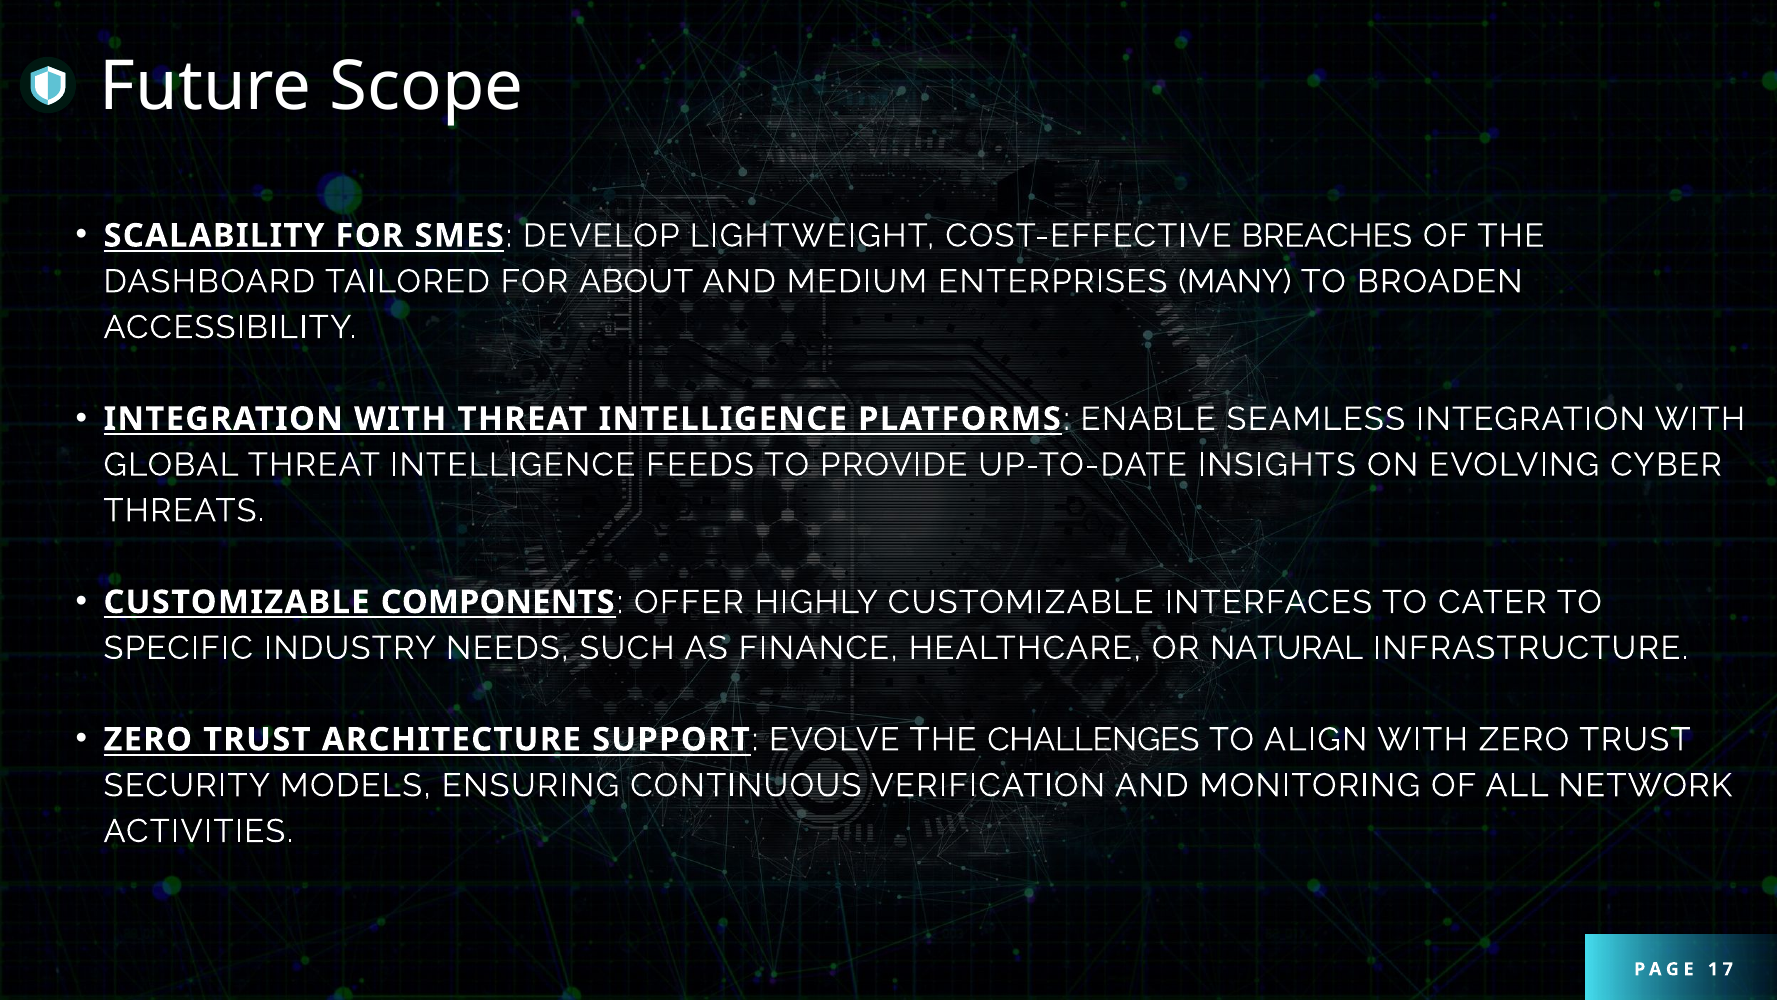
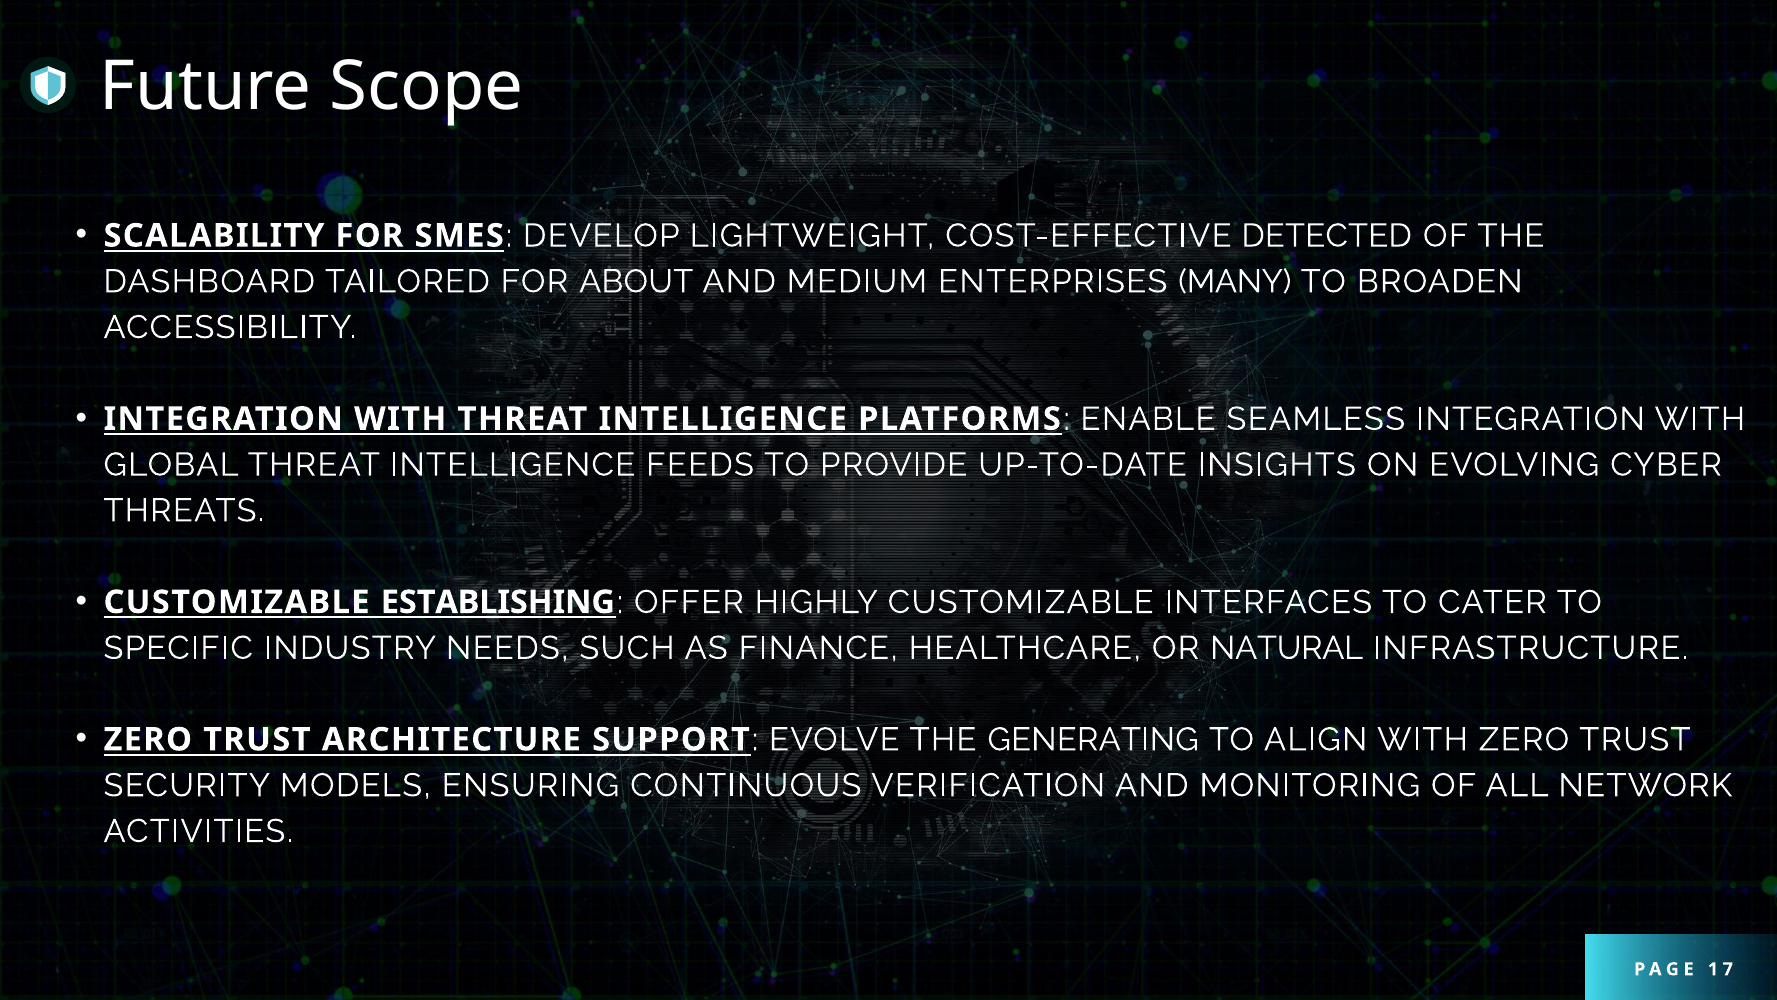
BREACHES: BREACHES -> DETECTED (1327, 236)
COMPONENTS: COMPONENTS -> ESTABLISHING (498, 602)
CHALLENGES: CHALLENGES -> GENERATING (1093, 739)
